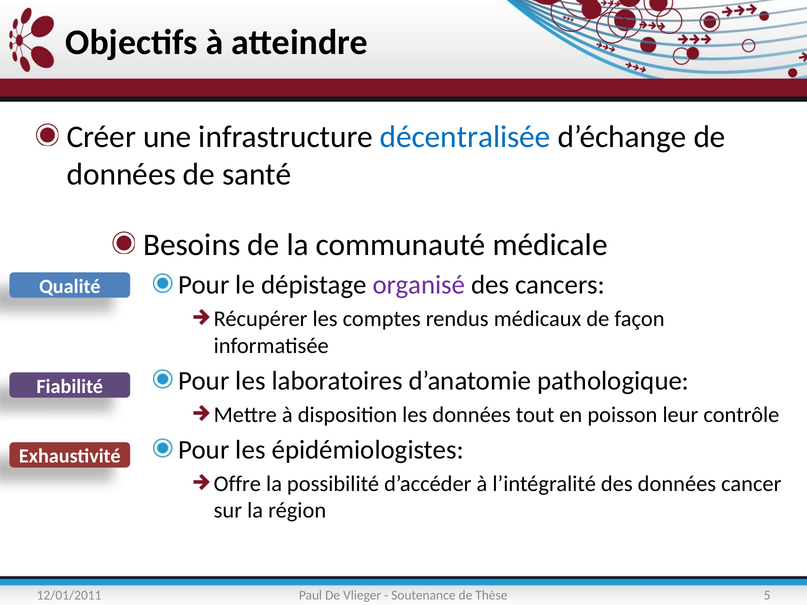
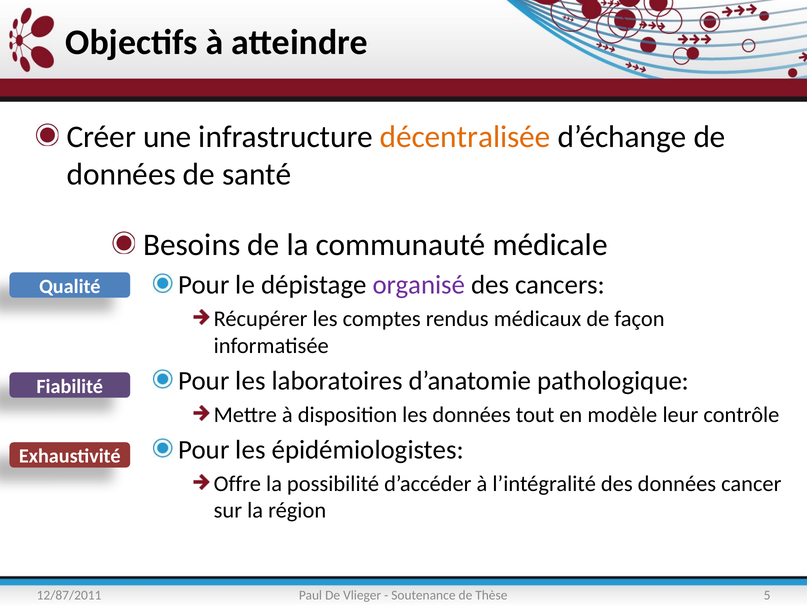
décentralisée colour: blue -> orange (465, 137)
poisson: poisson -> modèle (622, 415)
12/01/2011: 12/01/2011 -> 12/87/2011 (69, 596)
